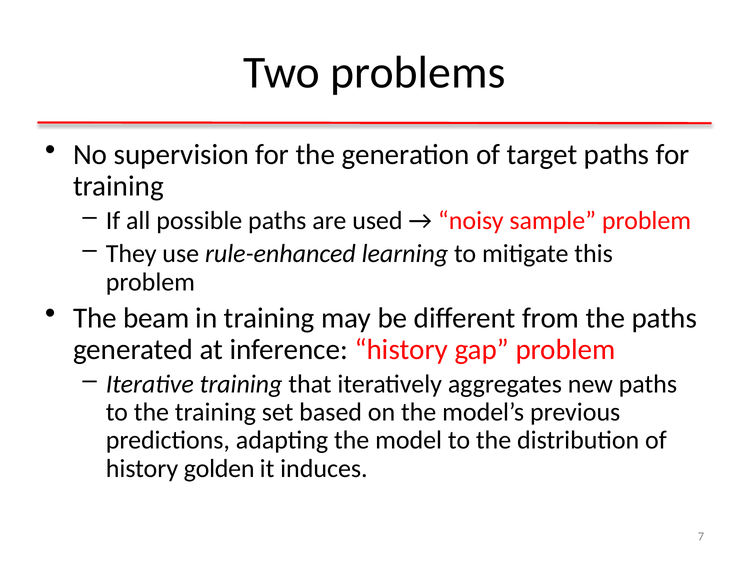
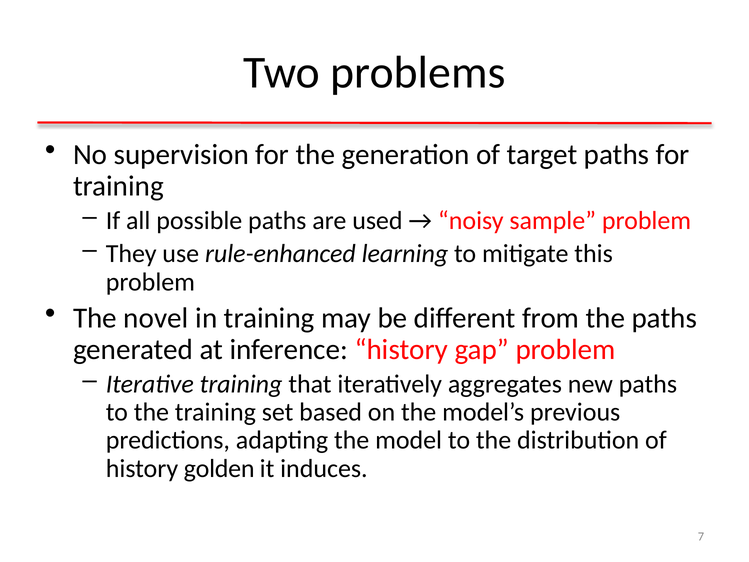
beam: beam -> novel (156, 318)
